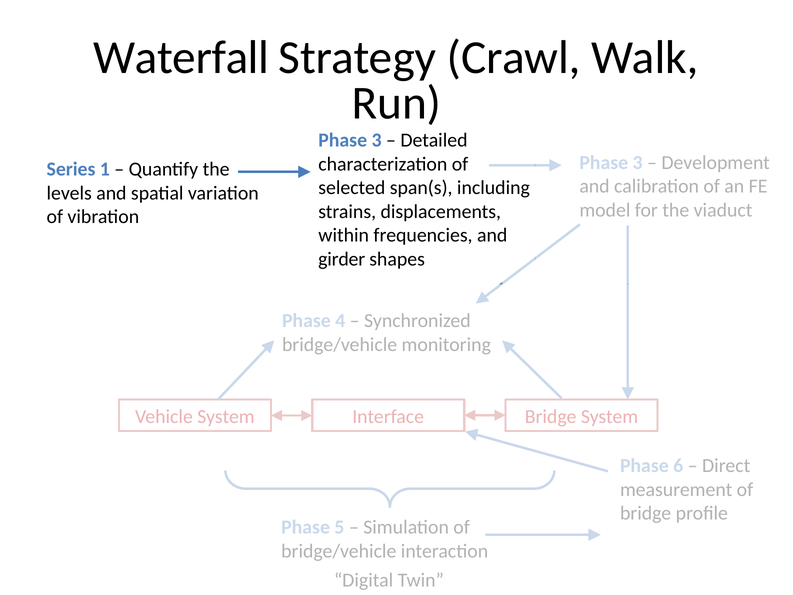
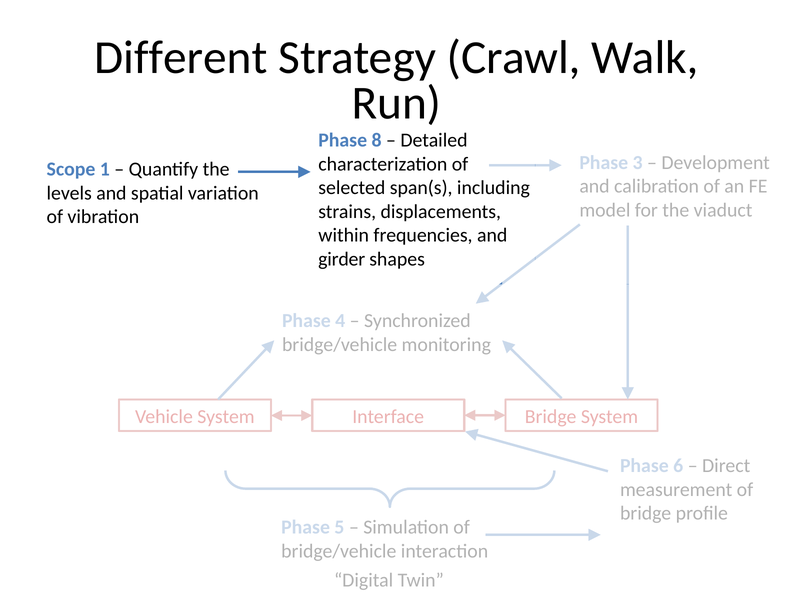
Waterfall: Waterfall -> Different (181, 58)
3: 3 -> 8 (377, 140)
Series: Series -> Scope (71, 169)
